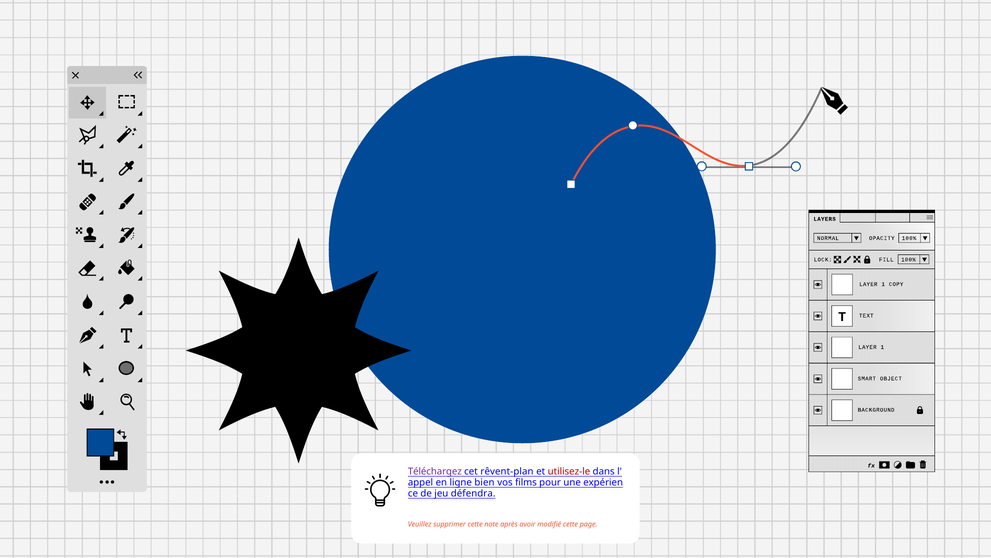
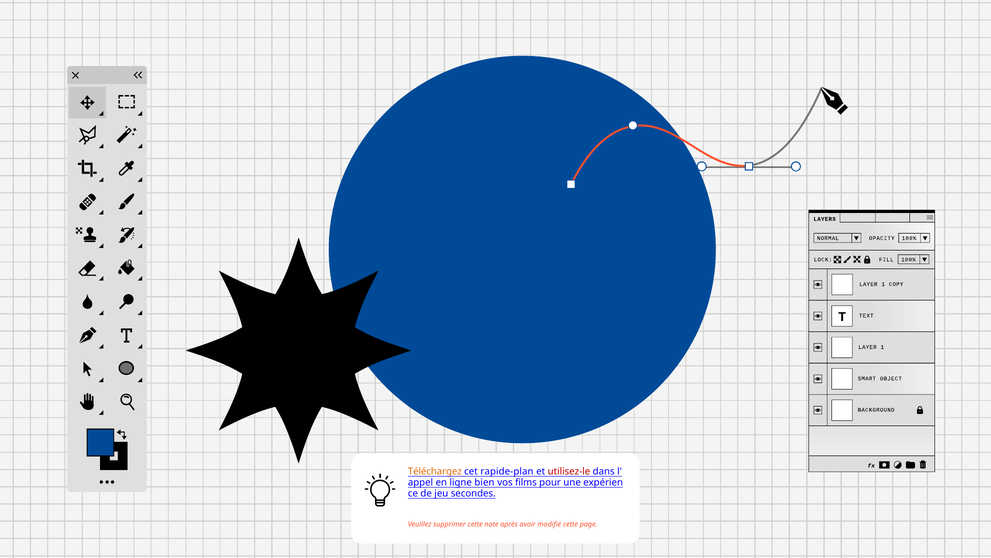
Téléchargez colour: purple -> orange (435, 471)
rêvent-plan: rêvent-plan -> rapide-plan (507, 471)
défendra: défendra -> secondes (473, 493)
